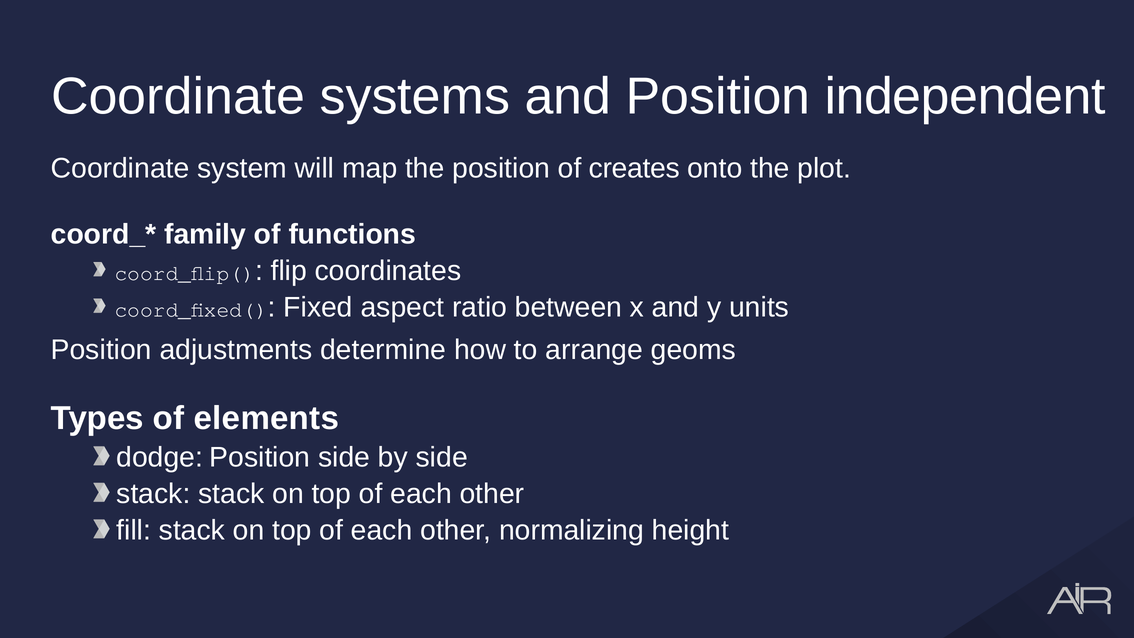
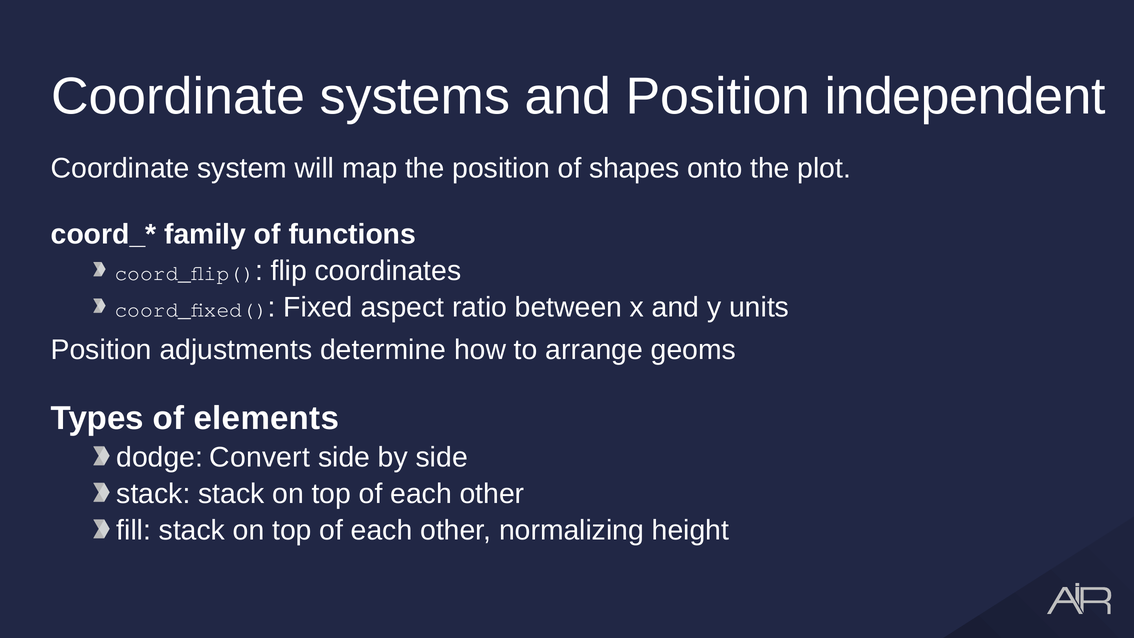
creates: creates -> shapes (634, 168)
dodge Position: Position -> Convert (260, 457)
